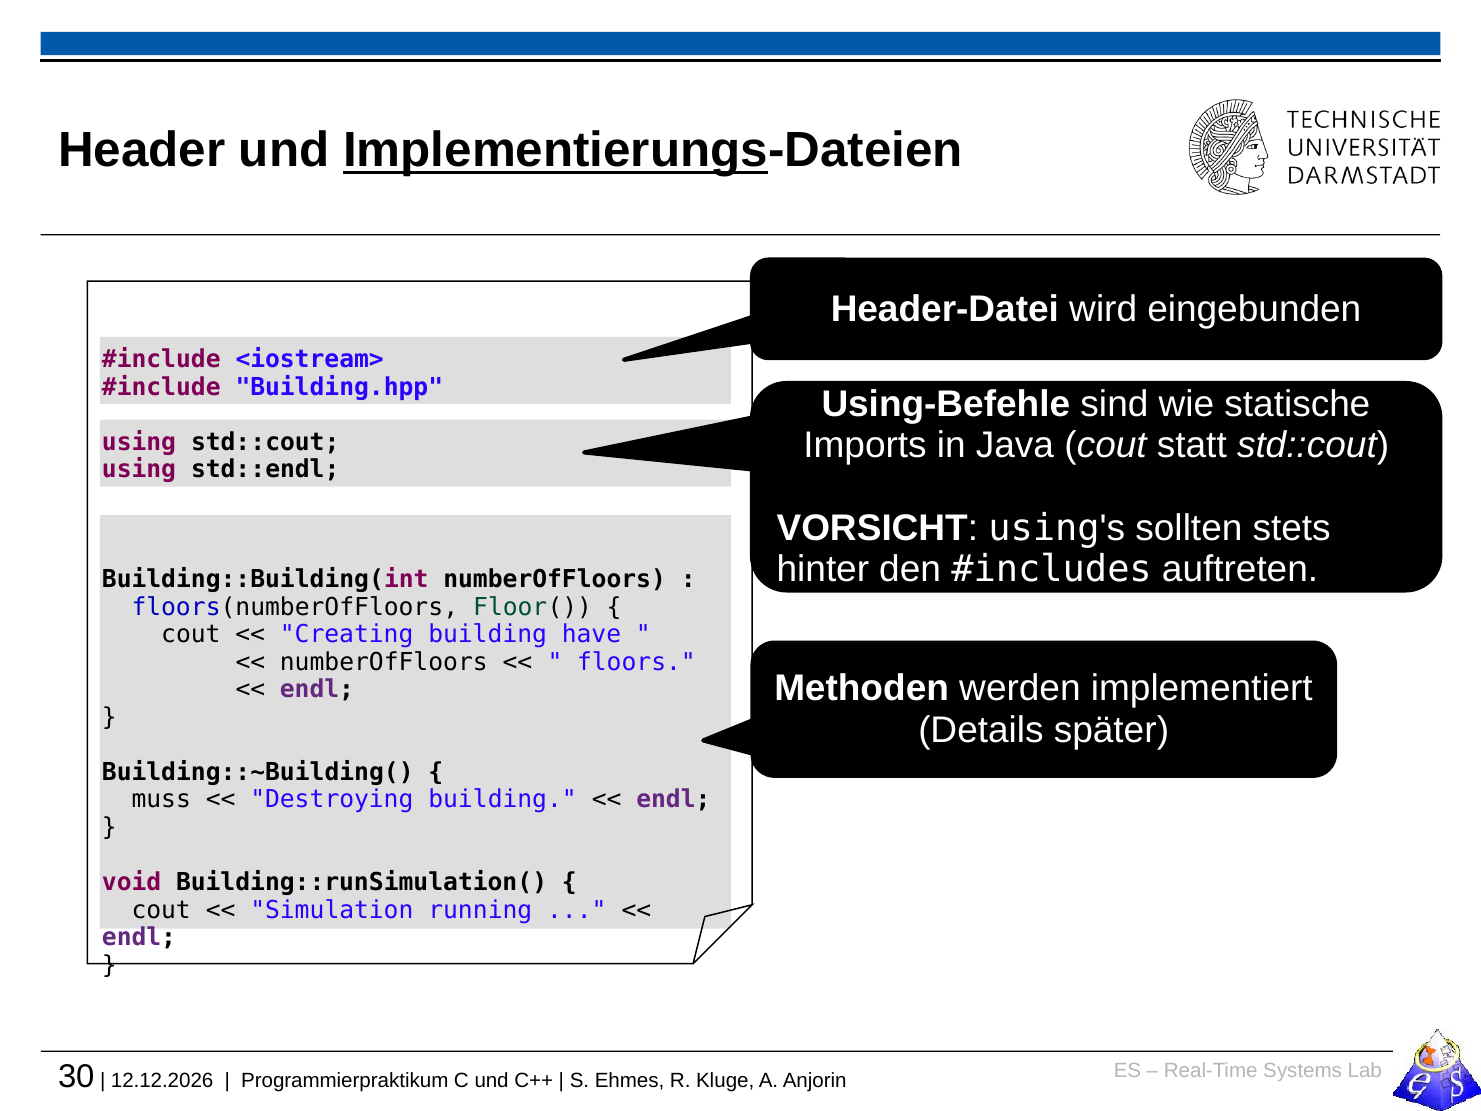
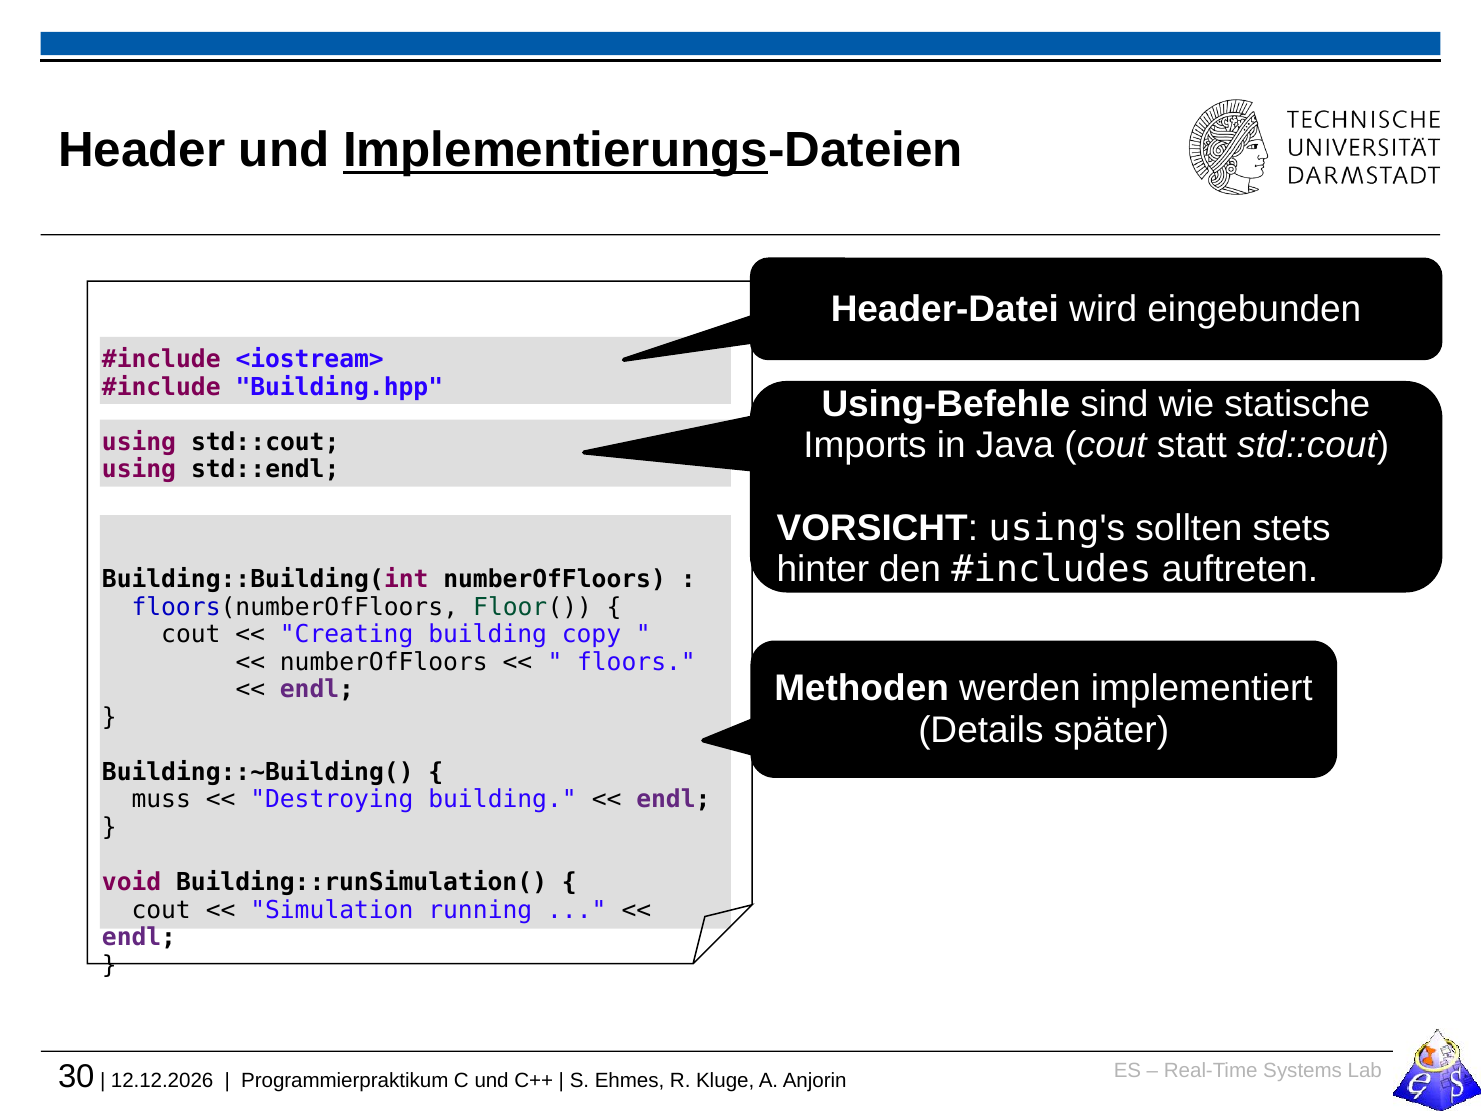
have: have -> copy (591, 635)
